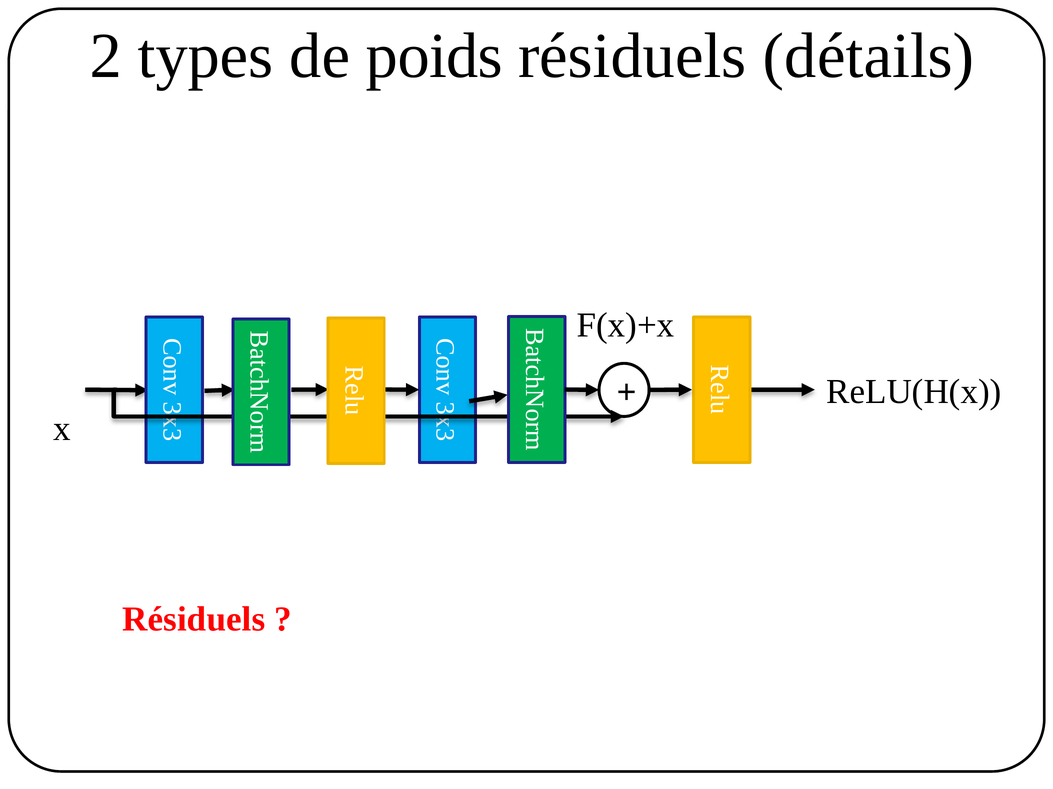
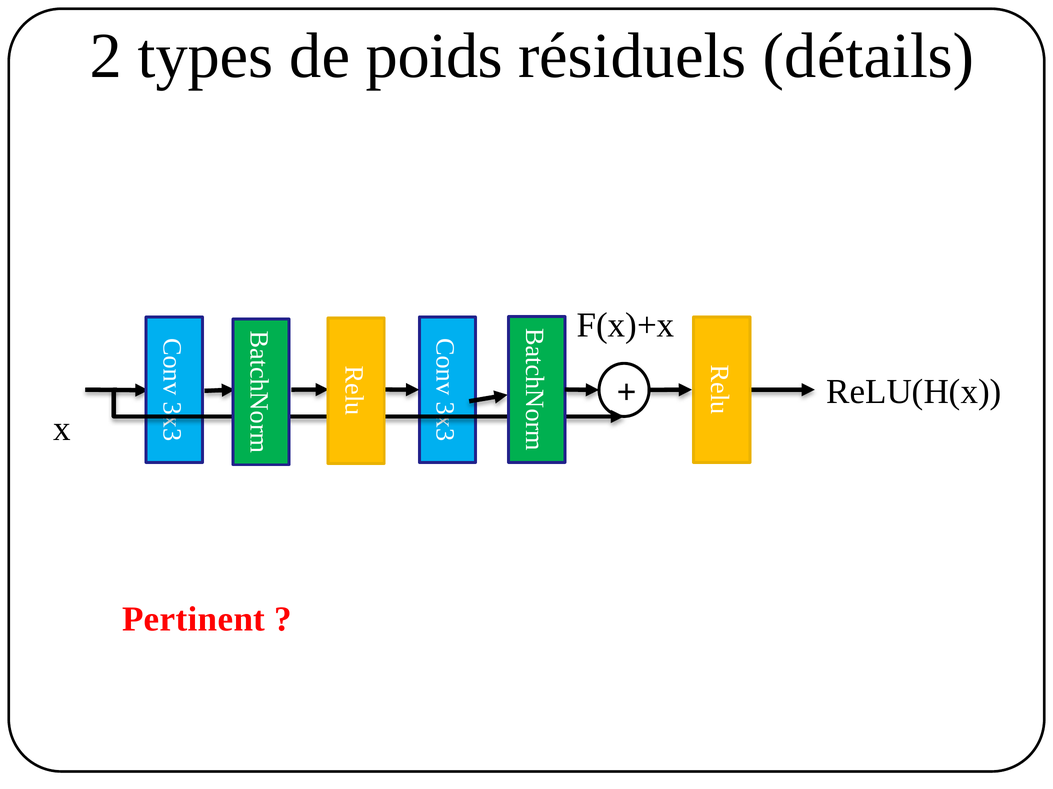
Résiduels: Résiduels -> Pertinent (194, 620)
